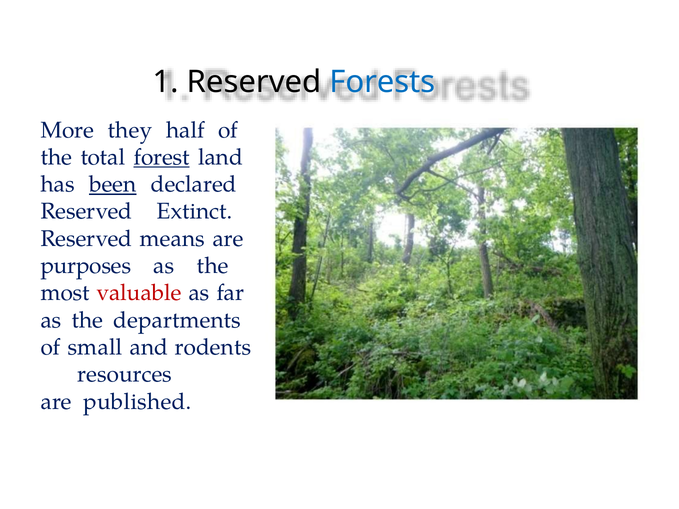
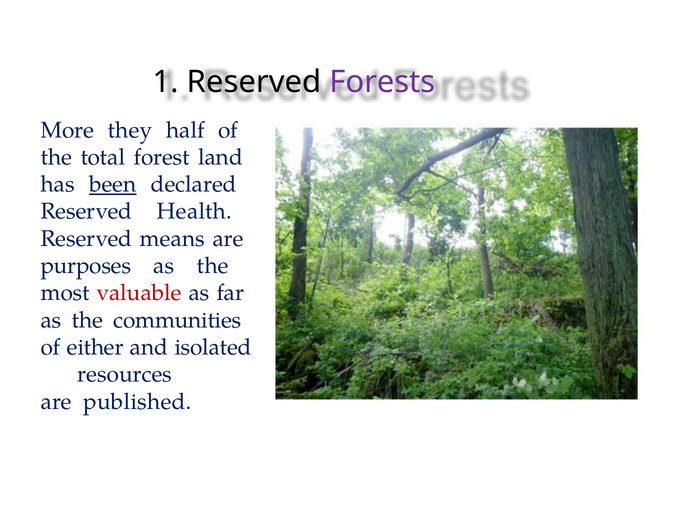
Forests colour: blue -> purple (382, 82)
forest underline: present -> none (162, 157)
Extinct: Extinct -> Health (194, 212)
departments: departments -> communities (177, 320)
small: small -> either (95, 347)
rodents: rodents -> isolated (213, 347)
